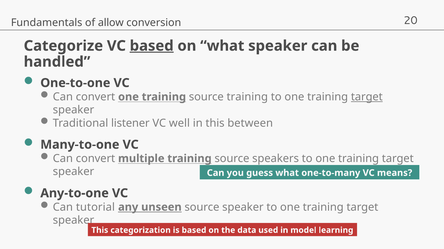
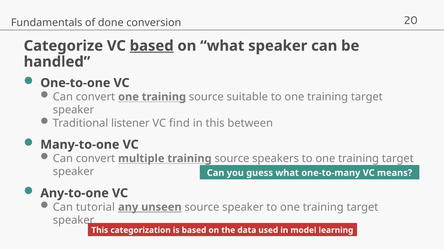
allow: allow -> done (111, 23)
source training: training -> suitable (247, 97)
target underline: present -> none (367, 97)
well: well -> find (179, 123)
